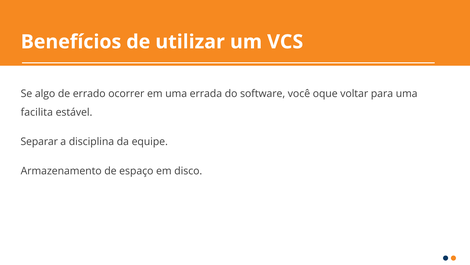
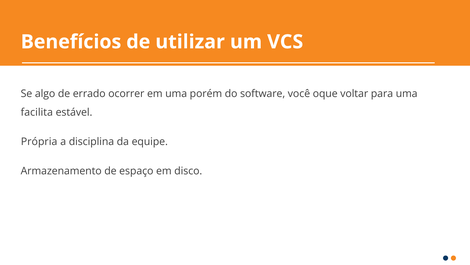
errada: errada -> porém (206, 93)
Separar: Separar -> Própria (39, 141)
